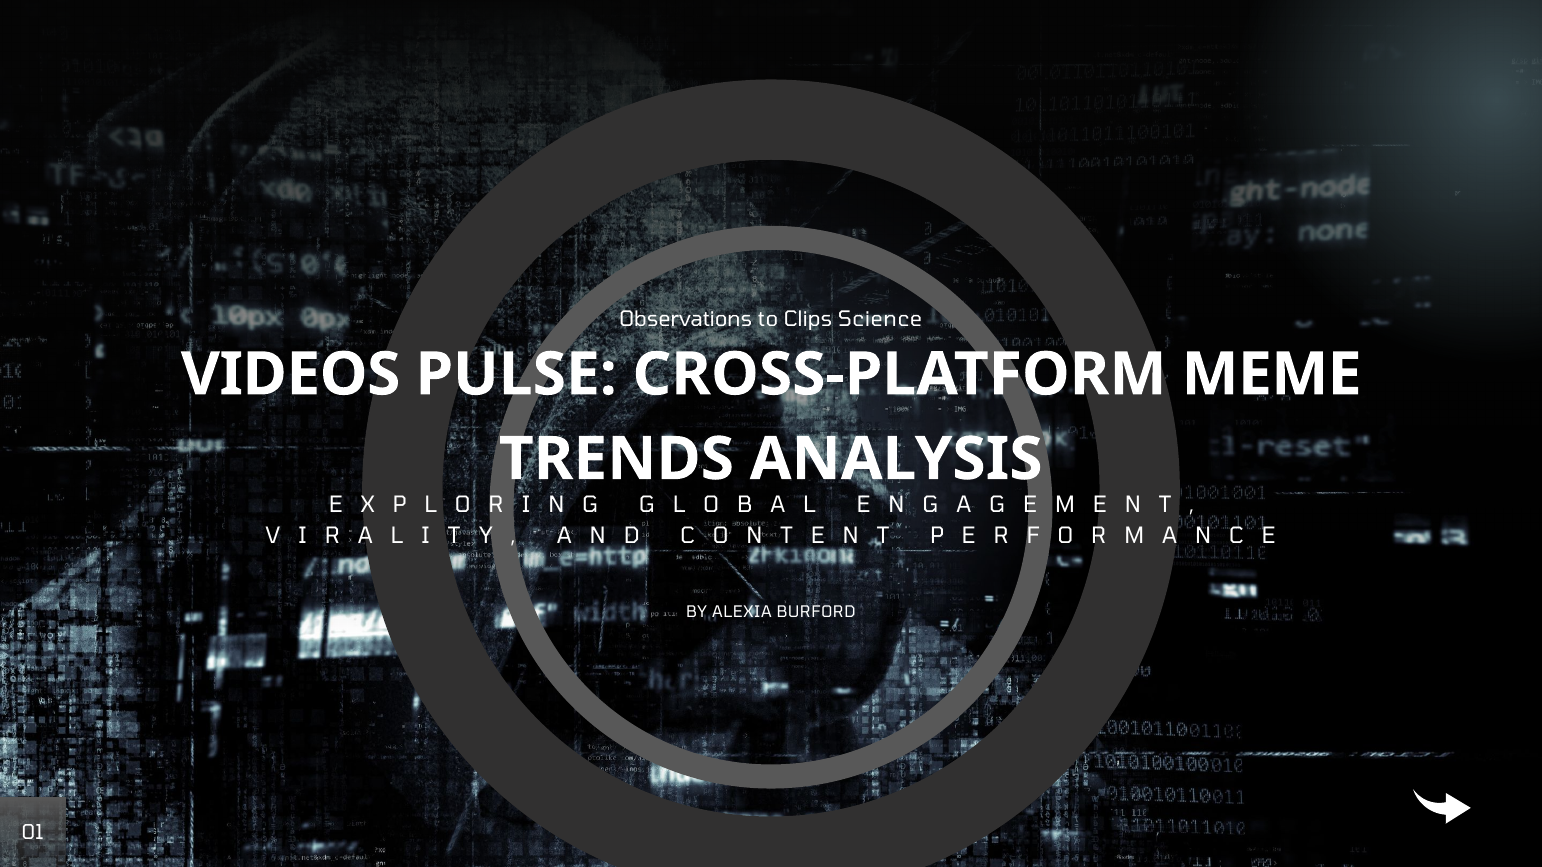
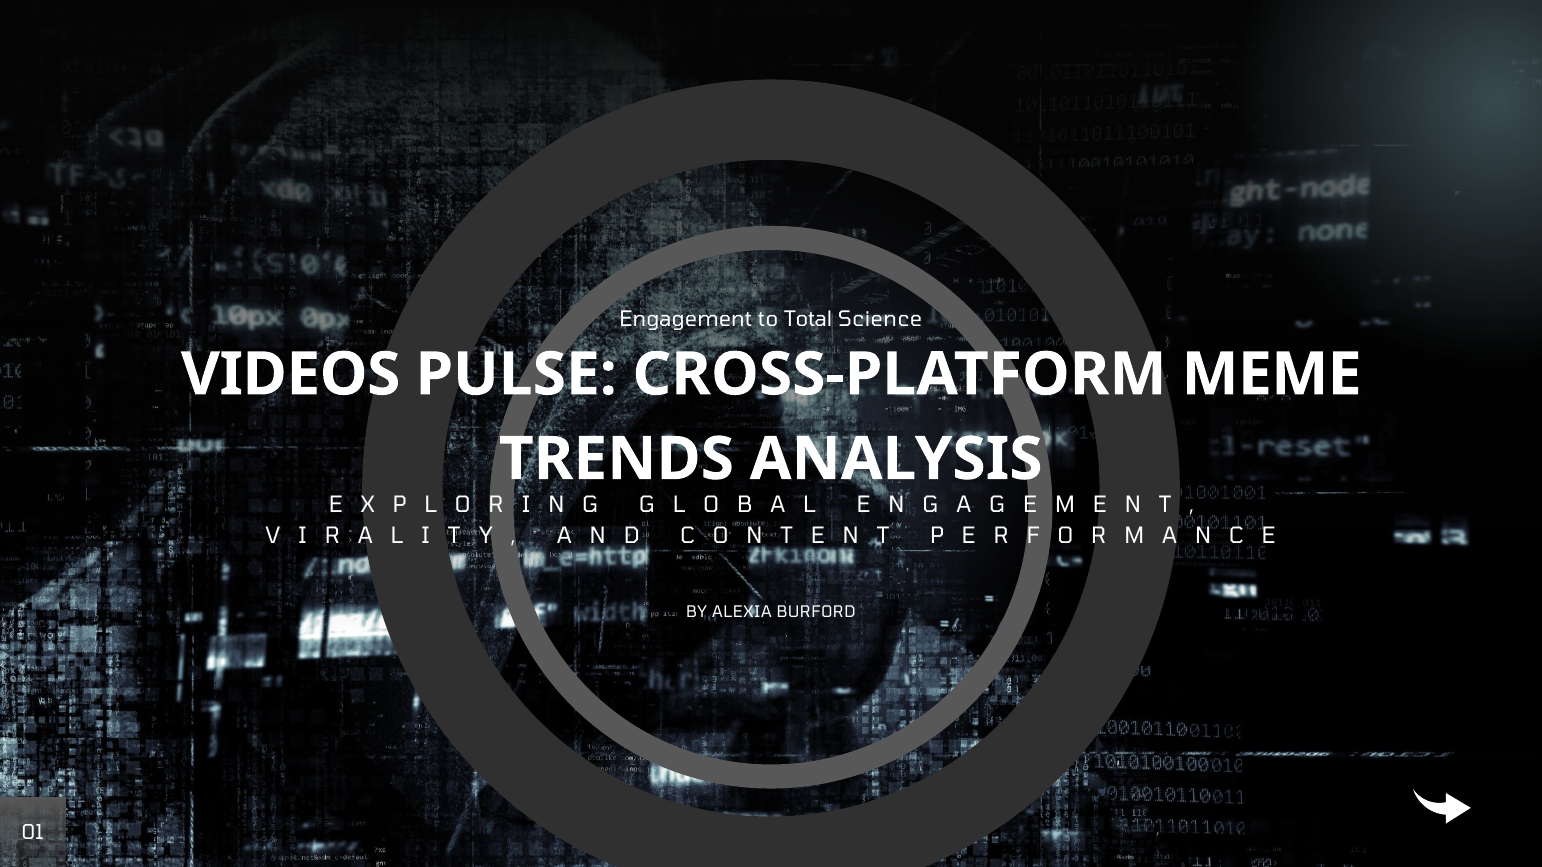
Observations: Observations -> Engagement (686, 320)
Clips: Clips -> Total (808, 320)
